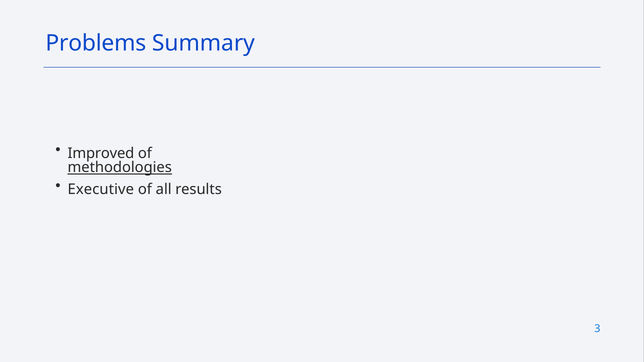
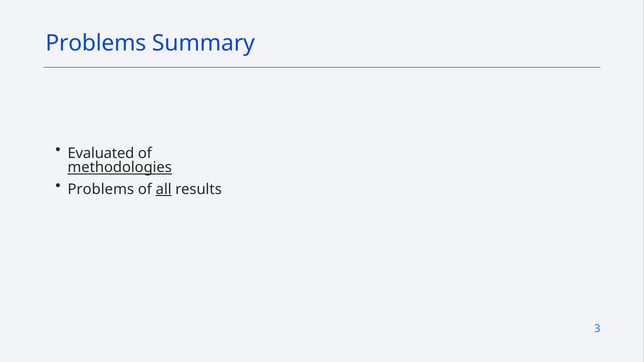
Improved: Improved -> Evaluated (101, 154)
Executive: Executive -> Problems (101, 189)
all underline: none -> present (164, 189)
